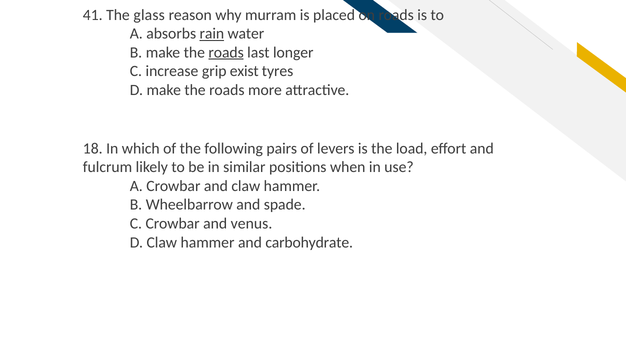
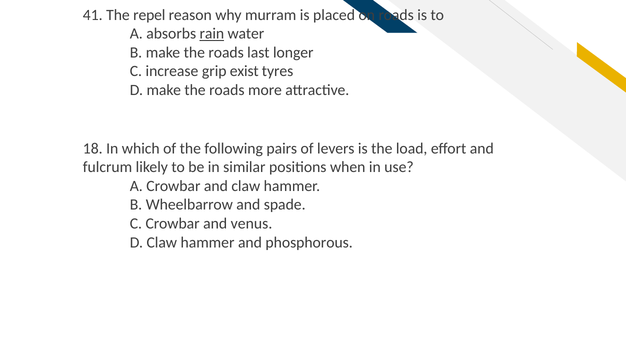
glass: glass -> repel (149, 15)
roads underline: present -> none (226, 52)
carbohydrate: carbohydrate -> phosphorous (309, 242)
